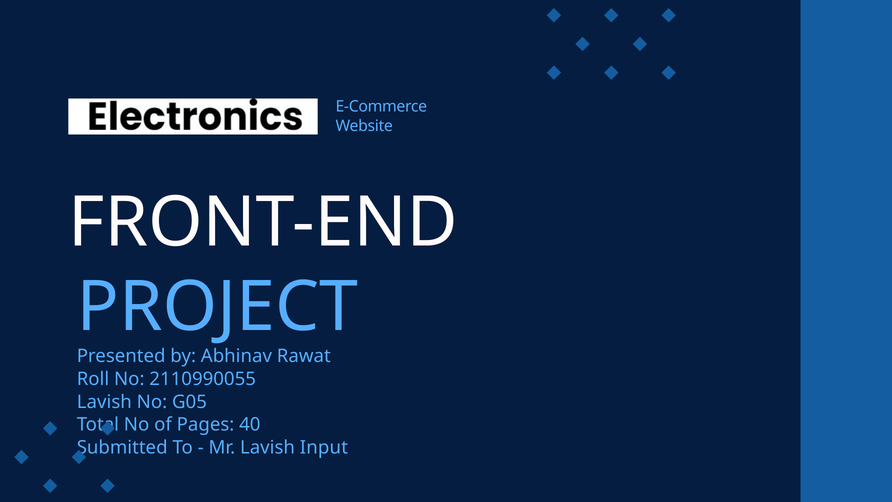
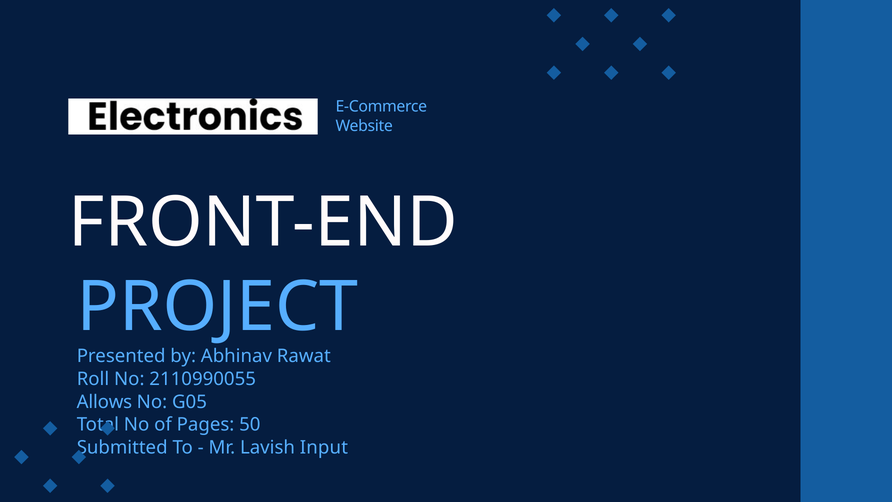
Lavish: Lavish -> Allows (104, 402)
40: 40 -> 50 (250, 425)
